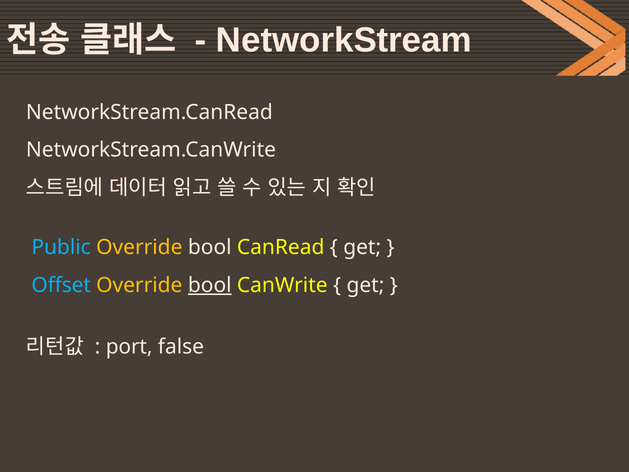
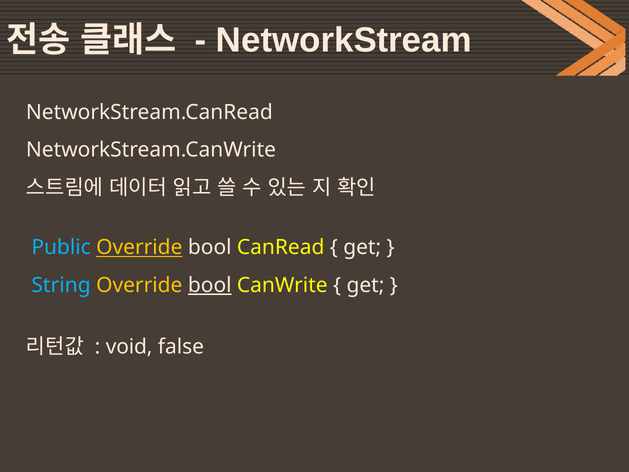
Override underline: none -> present (139, 247)
Offset: Offset -> String (61, 285)
port: port -> void (129, 347)
